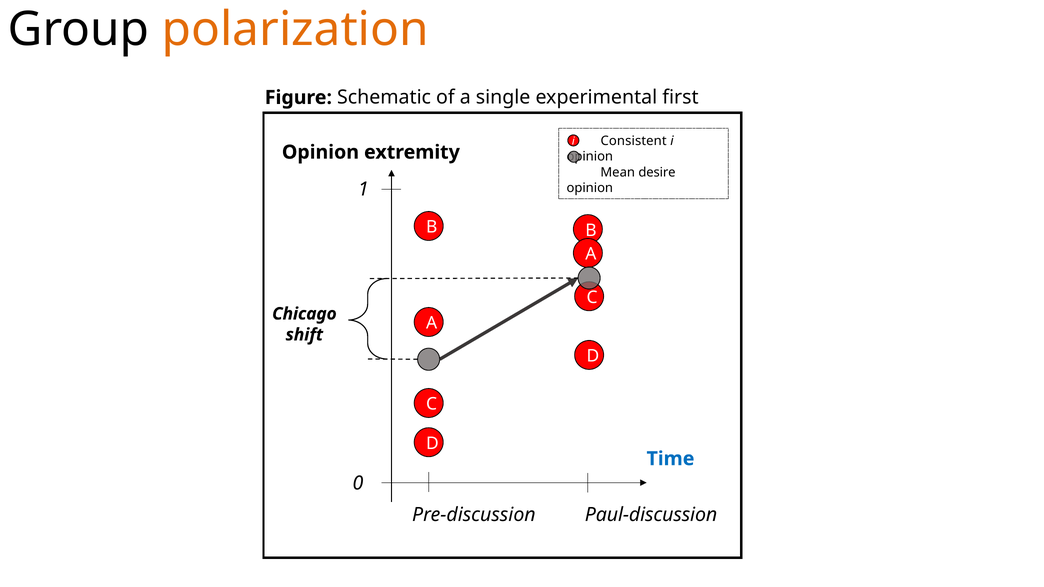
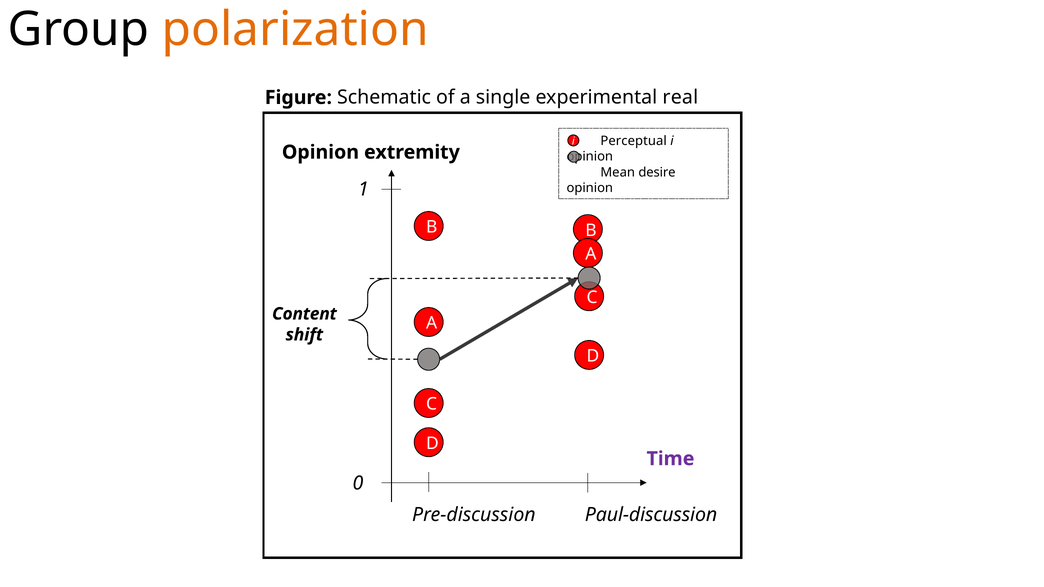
first: first -> real (680, 98)
Consistent: Consistent -> Perceptual (634, 141)
Chicago: Chicago -> Content (304, 314)
Time colour: blue -> purple (670, 459)
